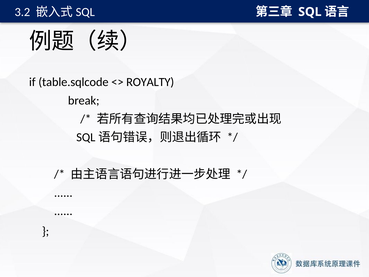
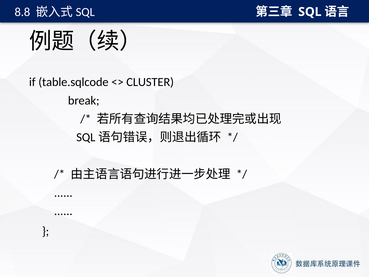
3.2: 3.2 -> 8.8 (22, 12)
ROYALTY: ROYALTY -> CLUSTER (150, 82)
